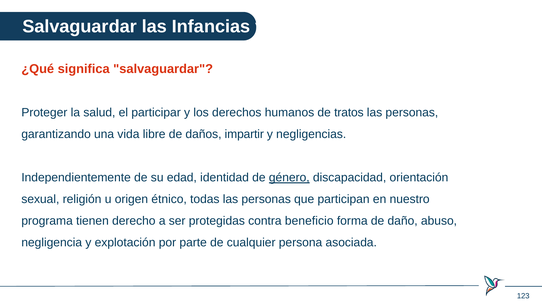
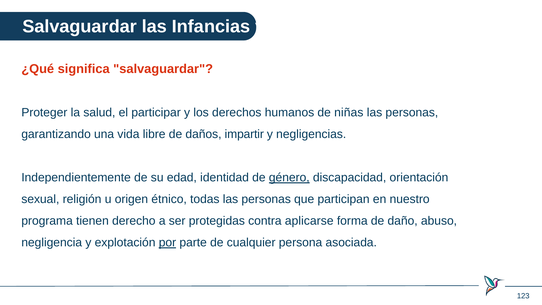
tratos: tratos -> niñas (349, 113)
beneficio: beneficio -> aplicarse (309, 221)
por underline: none -> present (167, 243)
